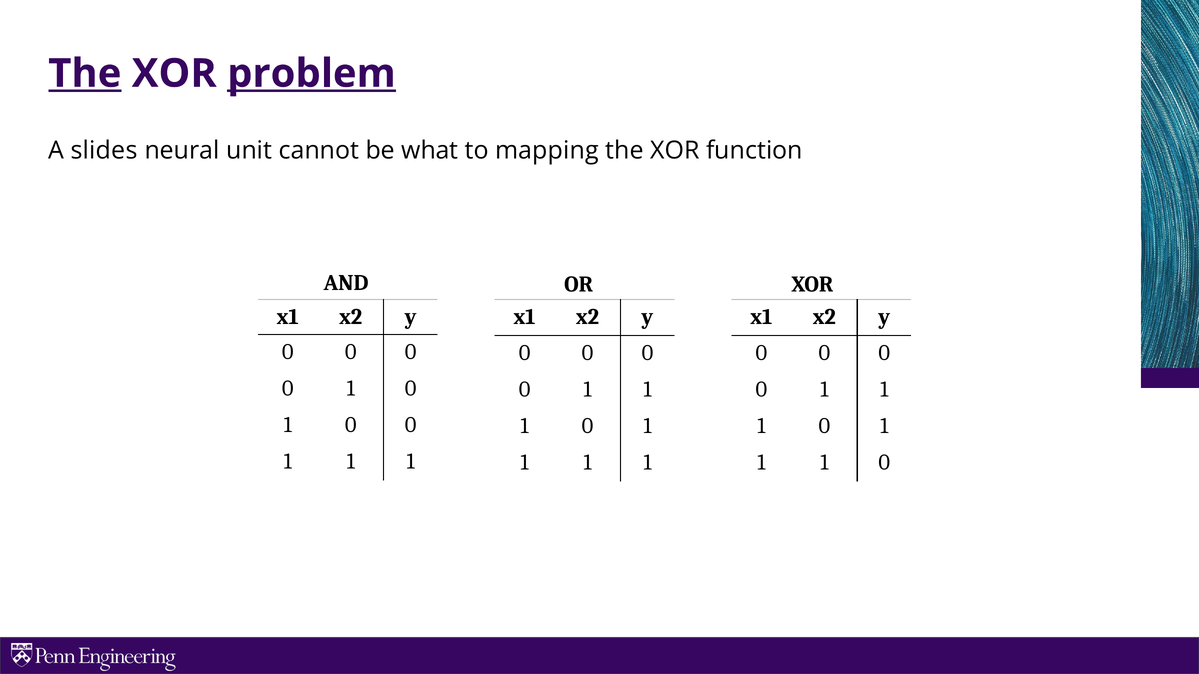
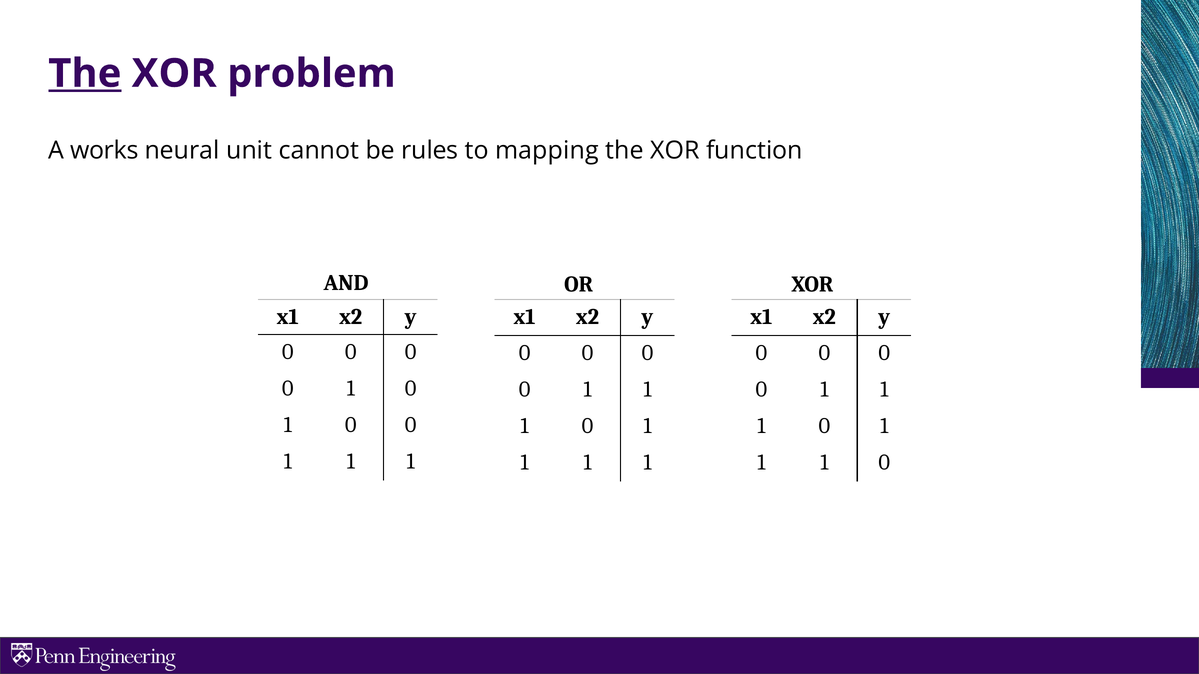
problem underline: present -> none (311, 74)
slides: slides -> works (104, 150)
what: what -> rules (430, 150)
